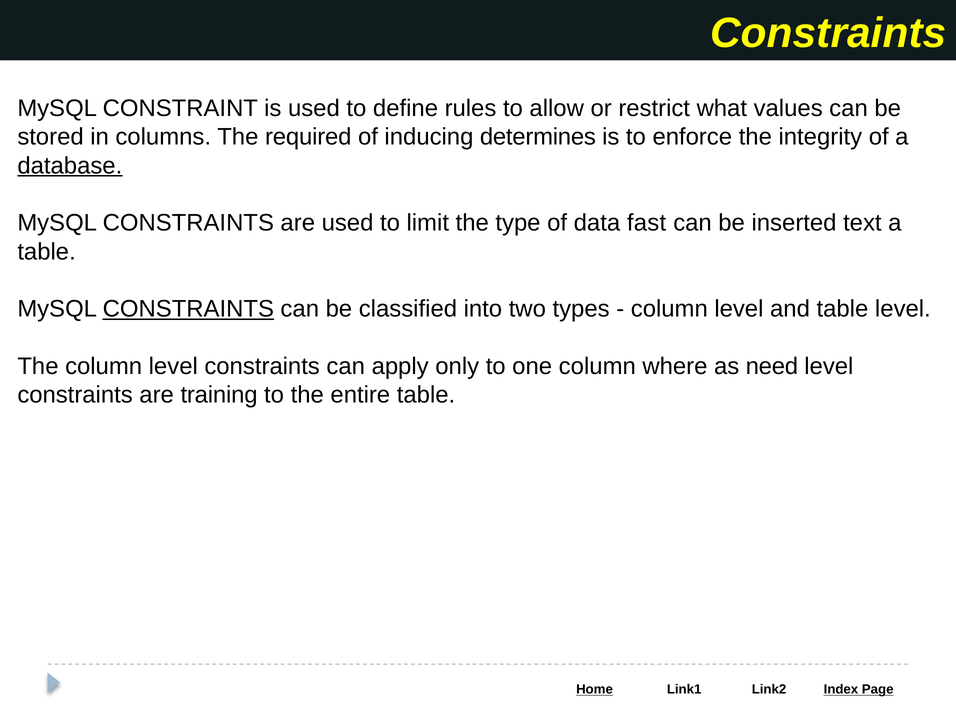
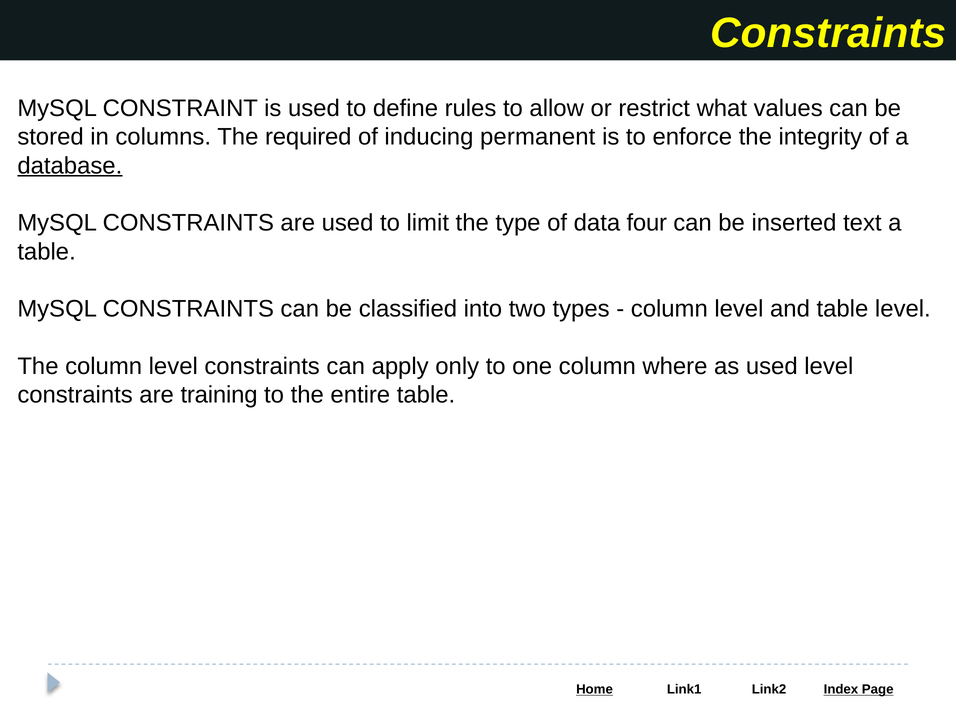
determines: determines -> permanent (538, 137)
fast: fast -> four (647, 223)
CONSTRAINTS underline: present -> none (188, 309)
as need: need -> used (772, 366)
